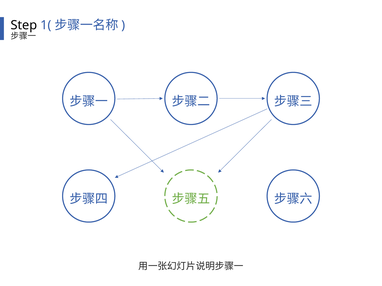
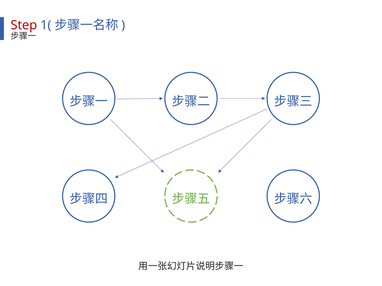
Step colour: black -> red (24, 25)
